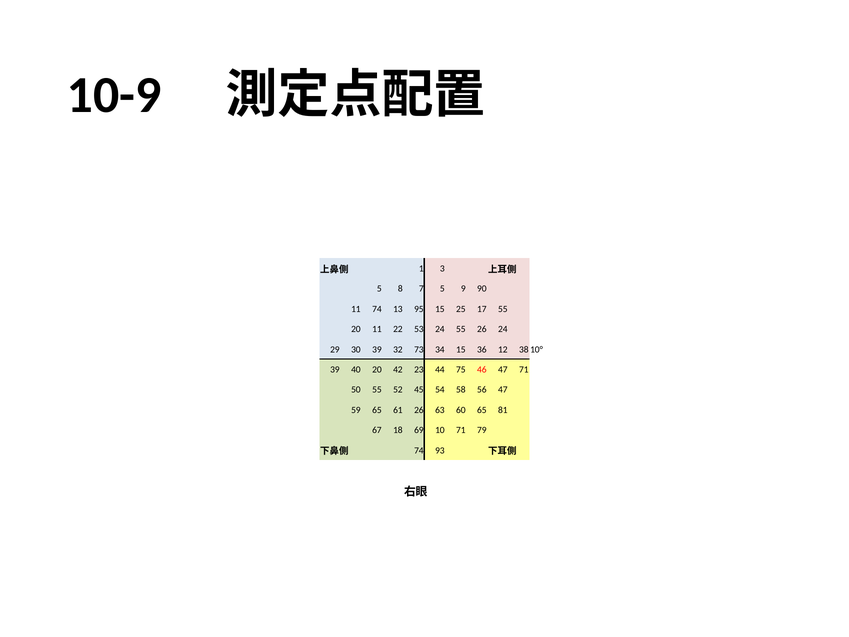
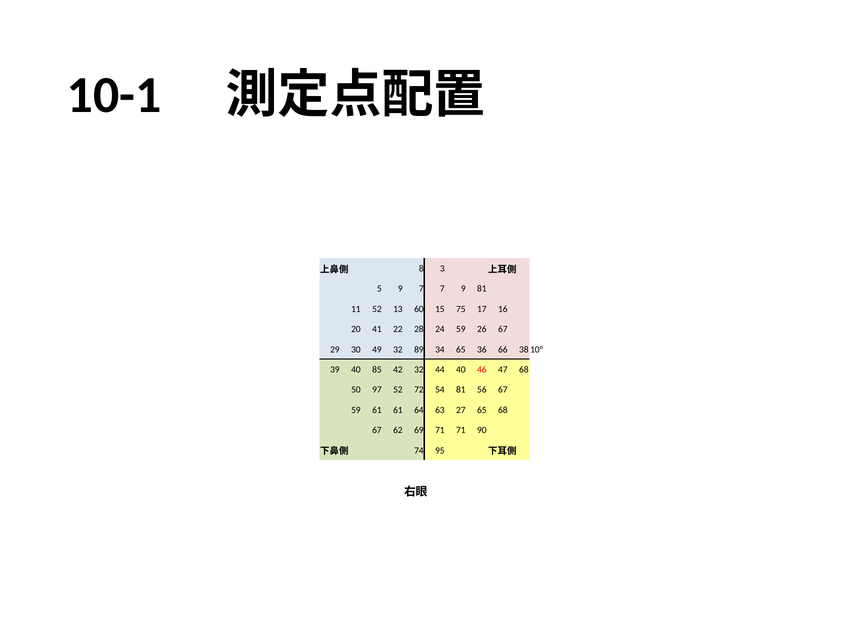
10-9: 10-9 -> 10-1 (114, 95)
1: 1 -> 8 (421, 269)
5 8: 8 -> 9 (400, 289)
7 5: 5 -> 7 (442, 289)
9 90: 90 -> 81 (482, 289)
11 74: 74 -> 52 (377, 309)
95: 95 -> 60 (419, 309)
25: 25 -> 75 (461, 309)
17 55: 55 -> 16 (503, 309)
20 11: 11 -> 41 (377, 329)
53: 53 -> 28 (419, 329)
24 55: 55 -> 59 (461, 329)
26 24: 24 -> 67 (503, 329)
30 39: 39 -> 49 (377, 349)
73: 73 -> 89 (419, 349)
34 15: 15 -> 65 (461, 349)
12: 12 -> 66 (503, 349)
40 20: 20 -> 85 (377, 369)
42 23: 23 -> 32 (419, 369)
44 75: 75 -> 40 (461, 369)
47 71: 71 -> 68 (524, 369)
50 55: 55 -> 97 (377, 390)
45: 45 -> 72 (419, 390)
54 58: 58 -> 81 (461, 390)
56 47: 47 -> 67 (503, 390)
59 65: 65 -> 61 (377, 410)
61 26: 26 -> 64 (419, 410)
60: 60 -> 27 (461, 410)
65 81: 81 -> 68 (503, 410)
18: 18 -> 62 (398, 430)
69 10: 10 -> 71 (440, 430)
79: 79 -> 90 (482, 430)
93: 93 -> 95 (440, 450)
